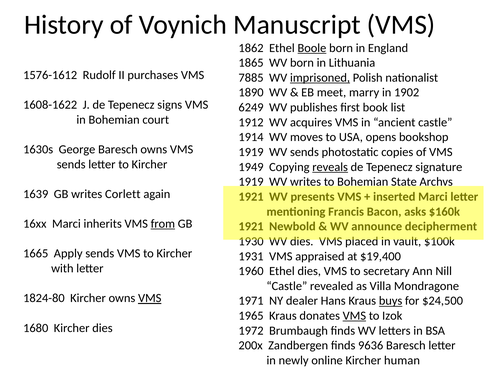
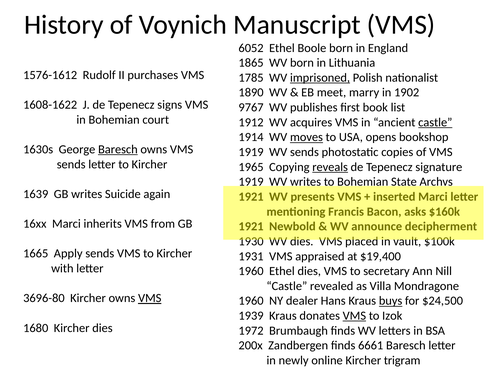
1862: 1862 -> 6052 (251, 48)
Boole underline: present -> none (312, 48)
7885: 7885 -> 1785 (251, 78)
6249: 6249 -> 9767 (251, 107)
castle underline: none -> present (435, 122)
moves underline: none -> present (306, 137)
Baresch underline: none -> present (118, 149)
1949: 1949 -> 1965 (251, 167)
Corlett: Corlett -> Suicide (123, 194)
from underline: present -> none (163, 224)
1824-80: 1824-80 -> 3696-80 (44, 298)
1971: 1971 -> 1960 (251, 301)
1965: 1965 -> 1939 (251, 316)
9636: 9636 -> 6661 (371, 346)
human: human -> trigram (402, 360)
